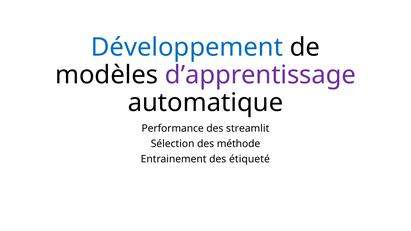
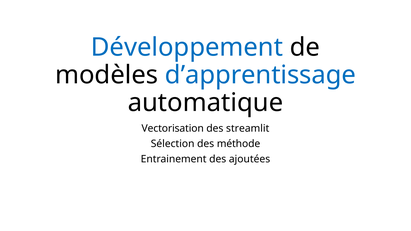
d’apprentissage colour: purple -> blue (260, 75)
Performance: Performance -> Vectorisation (173, 128)
étiqueté: étiqueté -> ajoutées (250, 159)
